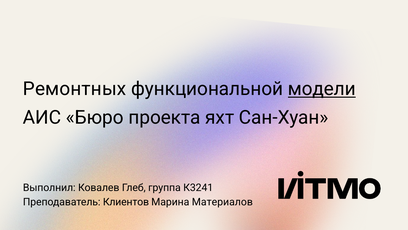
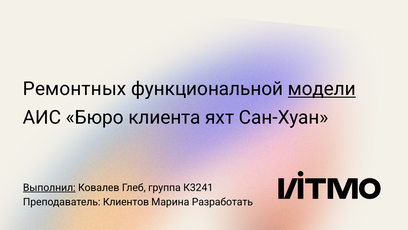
проекта: проекта -> клиента (165, 117)
Выполнил underline: none -> present (49, 187)
Материалов: Материалов -> Разработать (222, 202)
